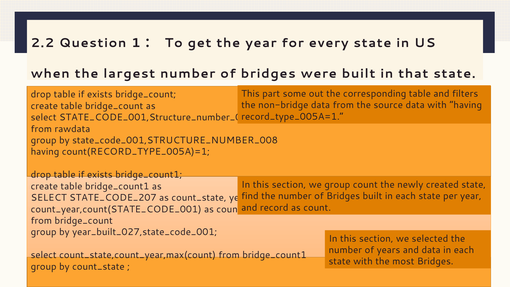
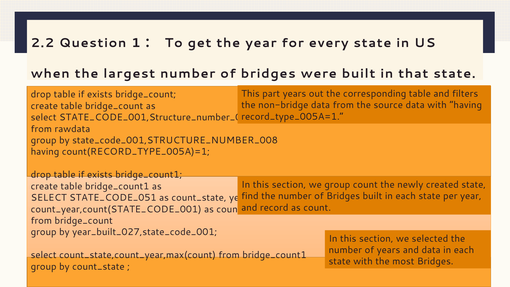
part some: some -> years (294, 94)
STATE_CODE_207: STATE_CODE_207 -> STATE_CODE_051 (113, 198)
